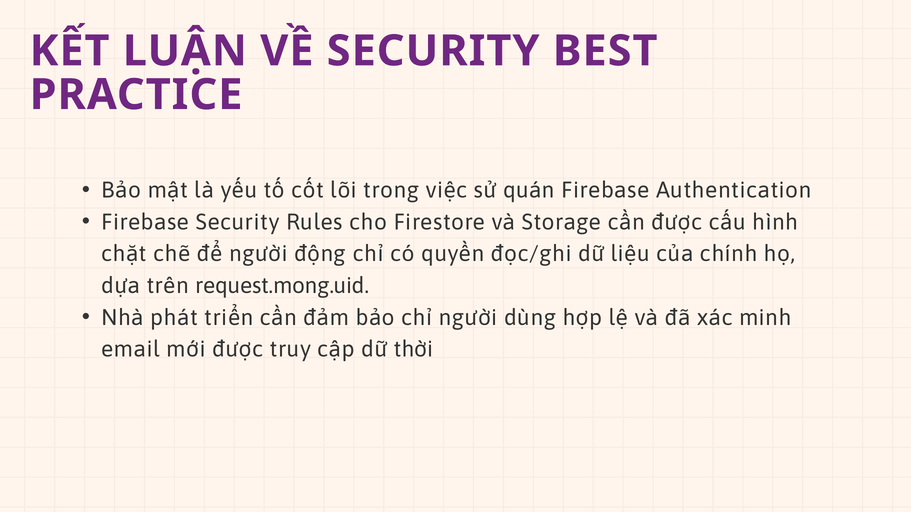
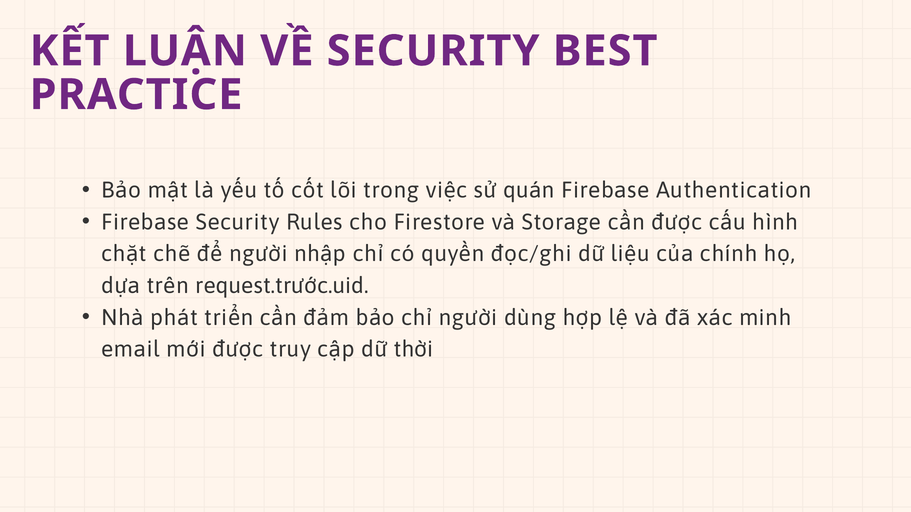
động: động -> nhập (320, 254)
request.mong.uid: request.mong.uid -> request.trước.uid (282, 286)
